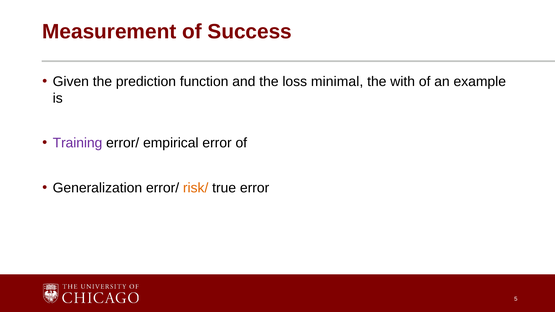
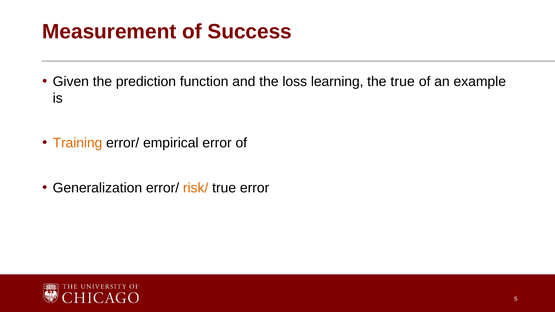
minimal: minimal -> learning (337, 82)
the with: with -> true (403, 82)
Training colour: purple -> orange (78, 143)
